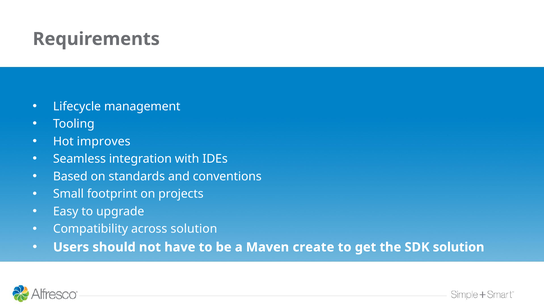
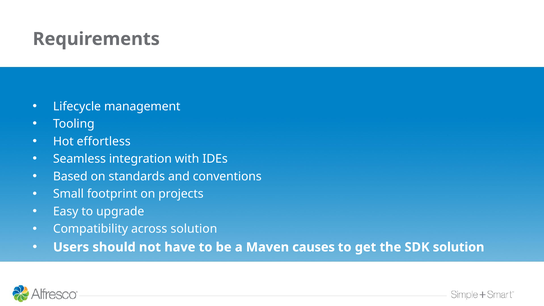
improves: improves -> effortless (104, 141)
create: create -> causes (314, 247)
